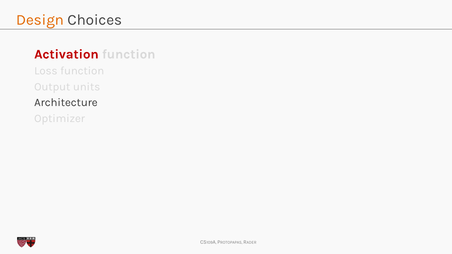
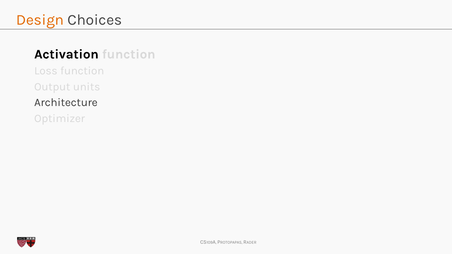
Activation colour: red -> black (66, 54)
